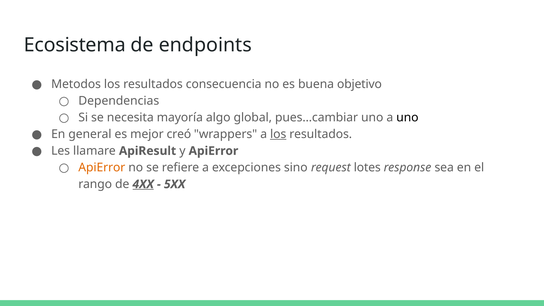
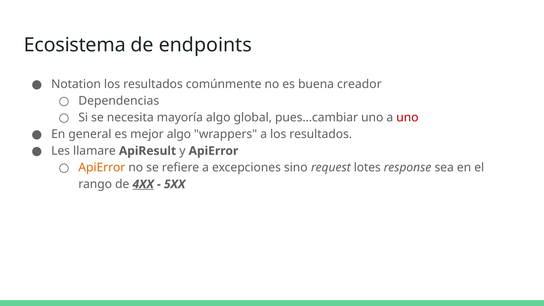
Metodos: Metodos -> Notation (76, 84)
consecuencia: consecuencia -> comúnmente (224, 84)
objetivo: objetivo -> creador (359, 84)
uno colour: black -> red (407, 118)
mejor creó: creó -> algo (179, 134)
los underline: present -> none (278, 134)
